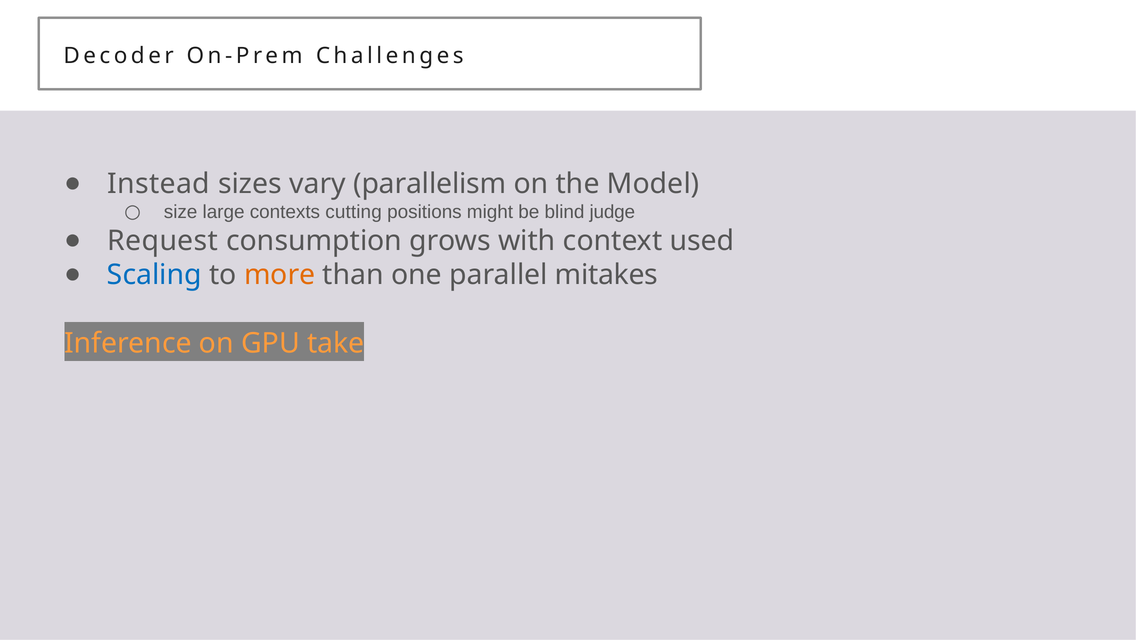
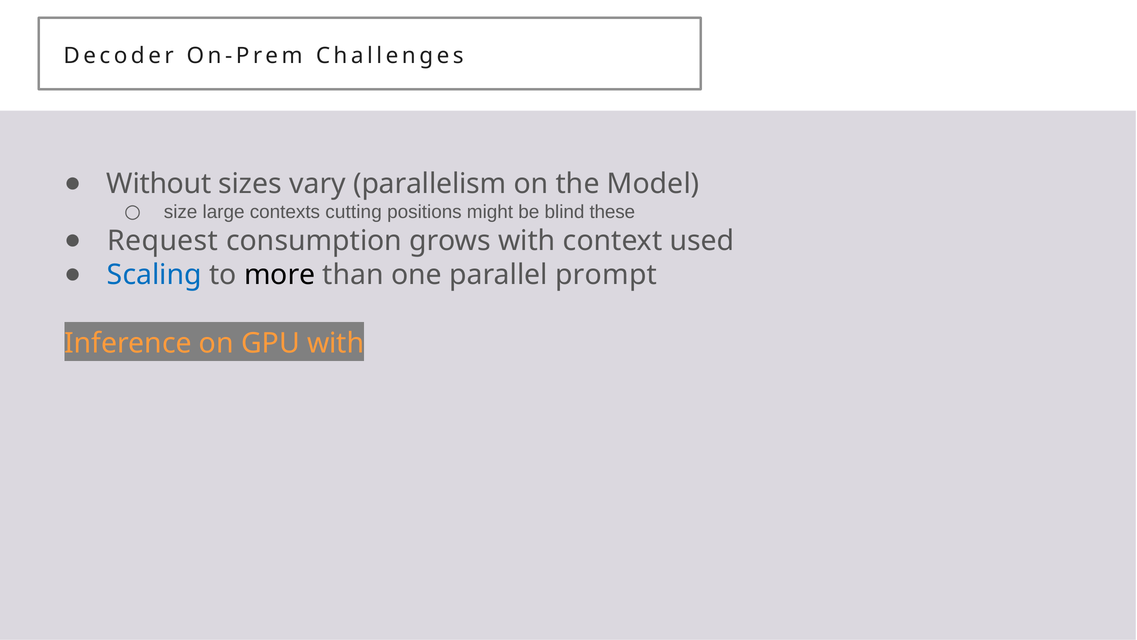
Instead: Instead -> Without (159, 184)
judge: judge -> these (612, 212)
more colour: orange -> black (280, 275)
mitakes: mitakes -> prompt (606, 275)
GPU take: take -> with (336, 343)
